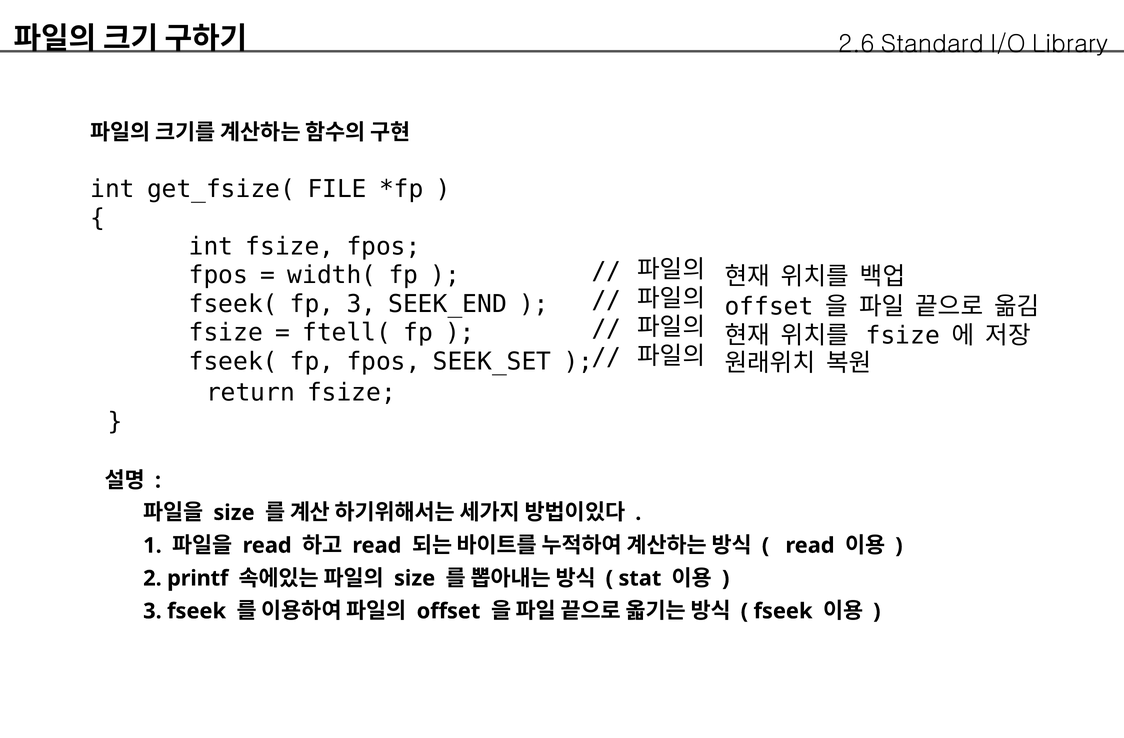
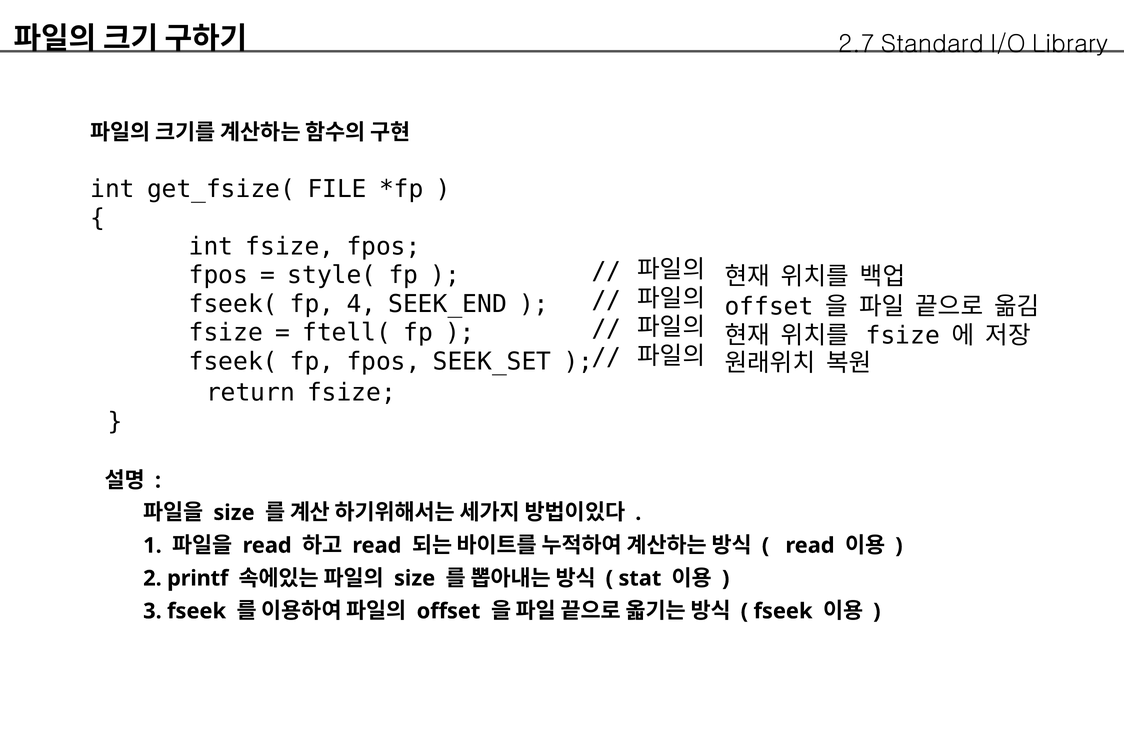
2.6: 2.6 -> 2.7 (856, 44)
width(: width( -> style( (332, 275)
fp 3: 3 -> 4 (361, 304)
